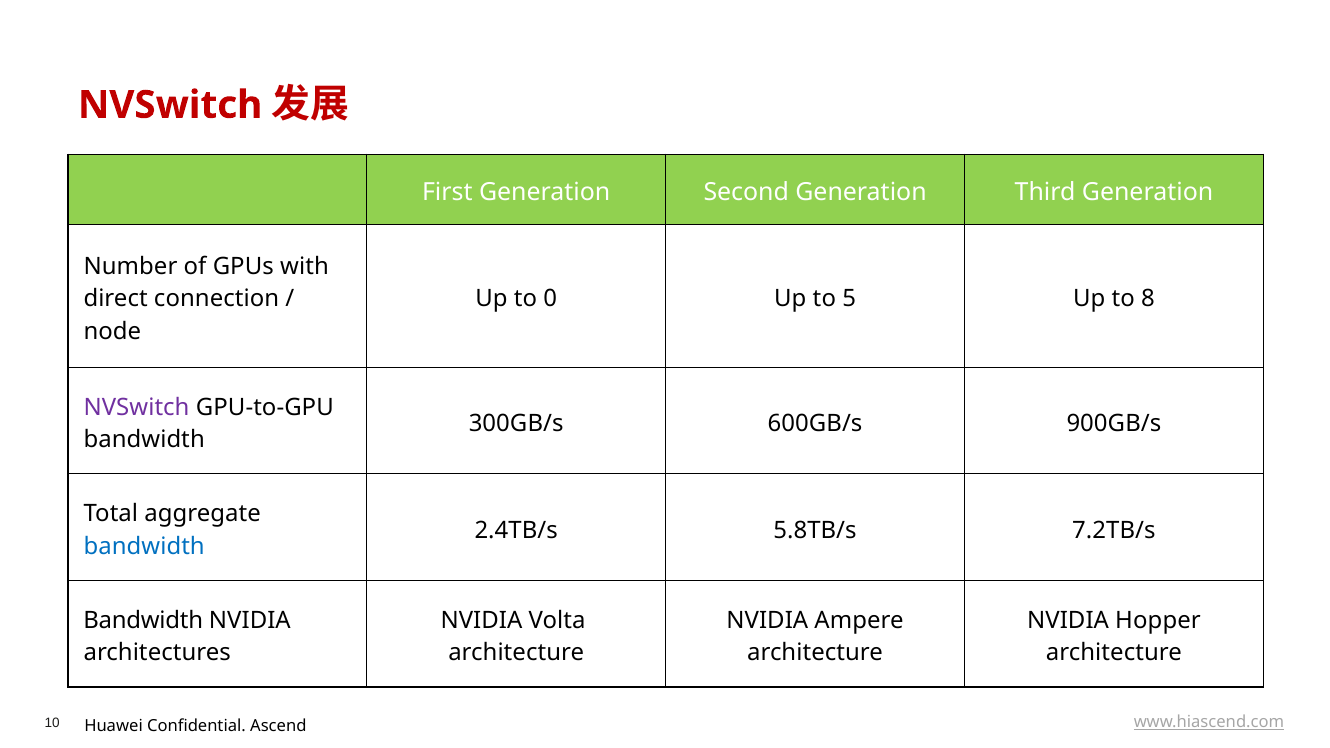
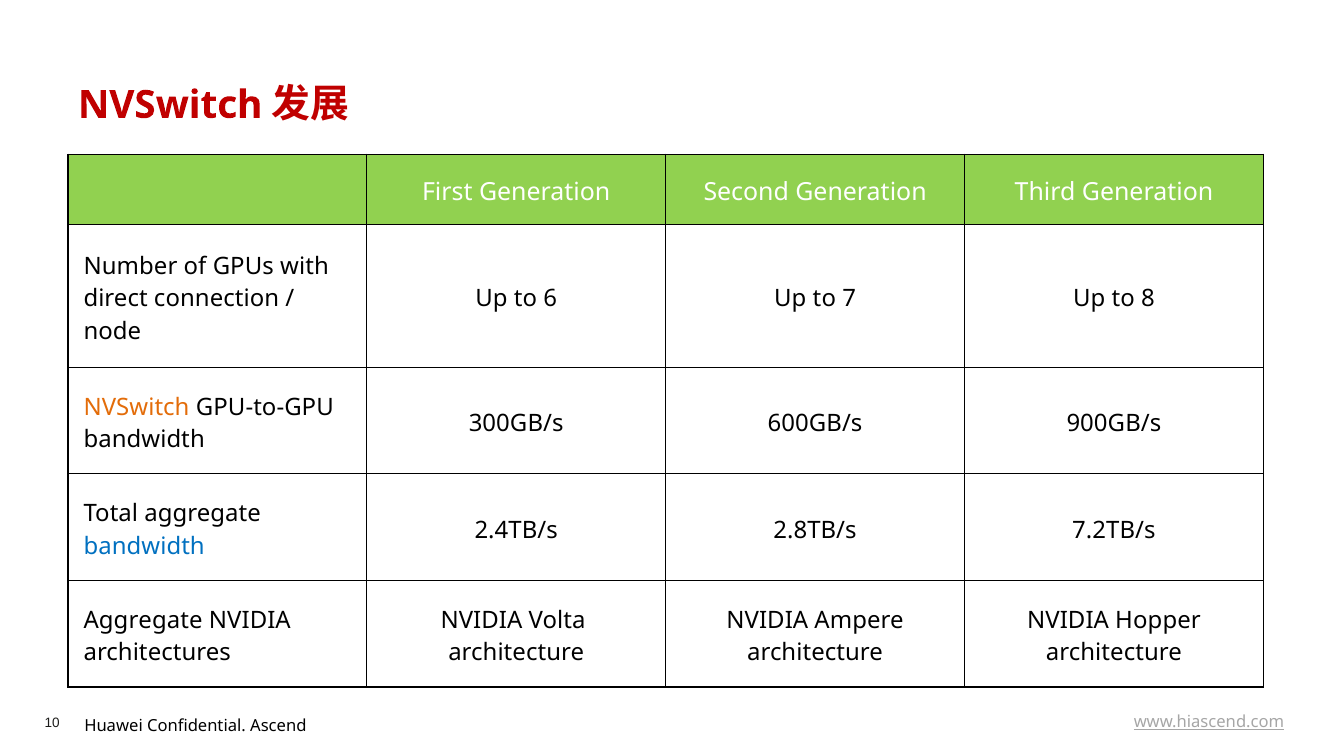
0: 0 -> 6 (550, 299)
5: 5 -> 7 (849, 299)
NVSwitch colour: purple -> orange (137, 407)
5.8TB/s: 5.8TB/s -> 2.8TB/s (815, 530)
Bandwidth: Bandwidth -> Aggregate (143, 620)
